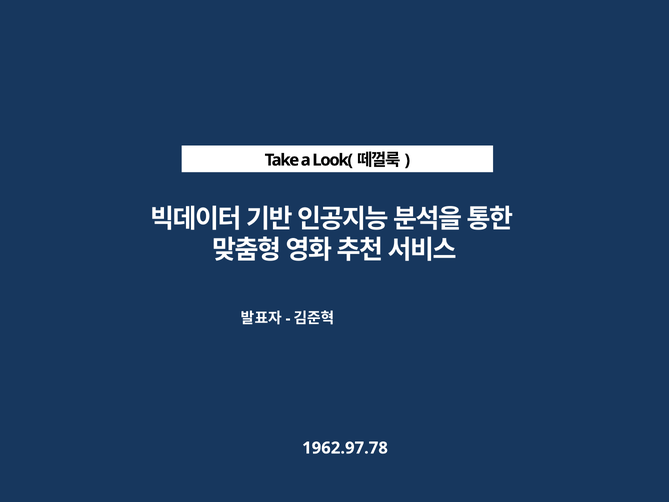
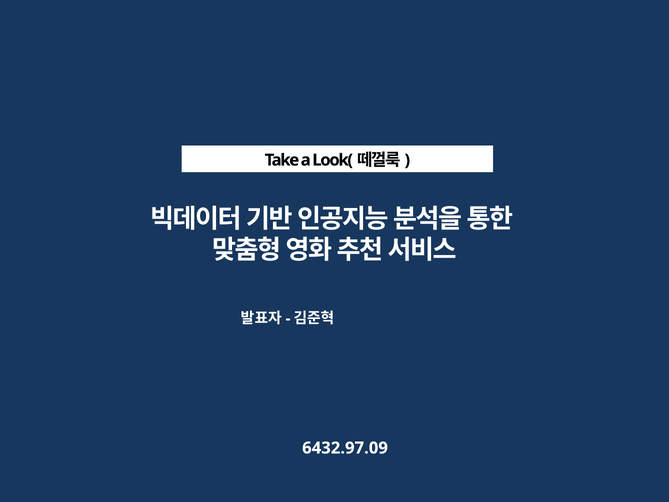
1962.97.78: 1962.97.78 -> 6432.97.09 (345, 448)
